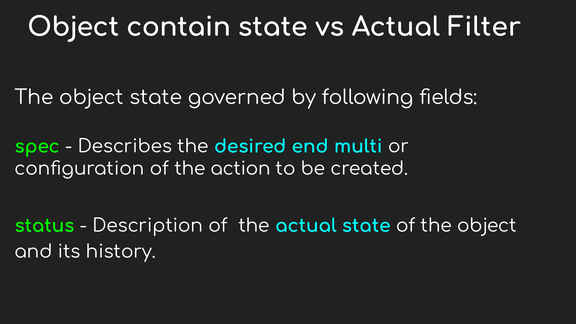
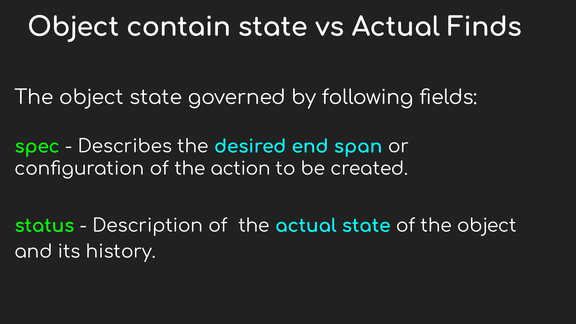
Filter: Filter -> Finds (484, 27)
multi: multi -> span (358, 147)
